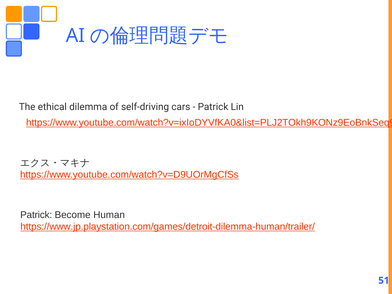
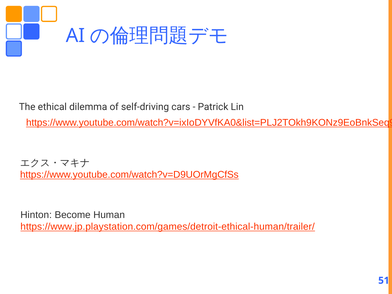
Patrick: Patrick -> Hinton (36, 215)
https://www.jp.playstation.com/games/detroit-dilemma-human/trailer/: https://www.jp.playstation.com/games/detroit-dilemma-human/trailer/ -> https://www.jp.playstation.com/games/detroit-ethical-human/trailer/ (168, 227)
